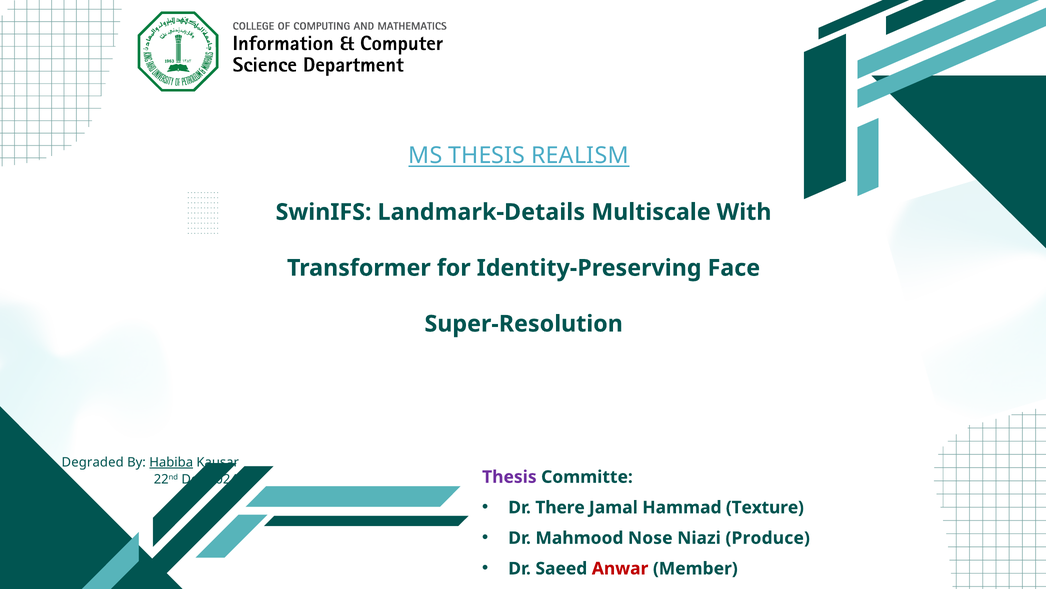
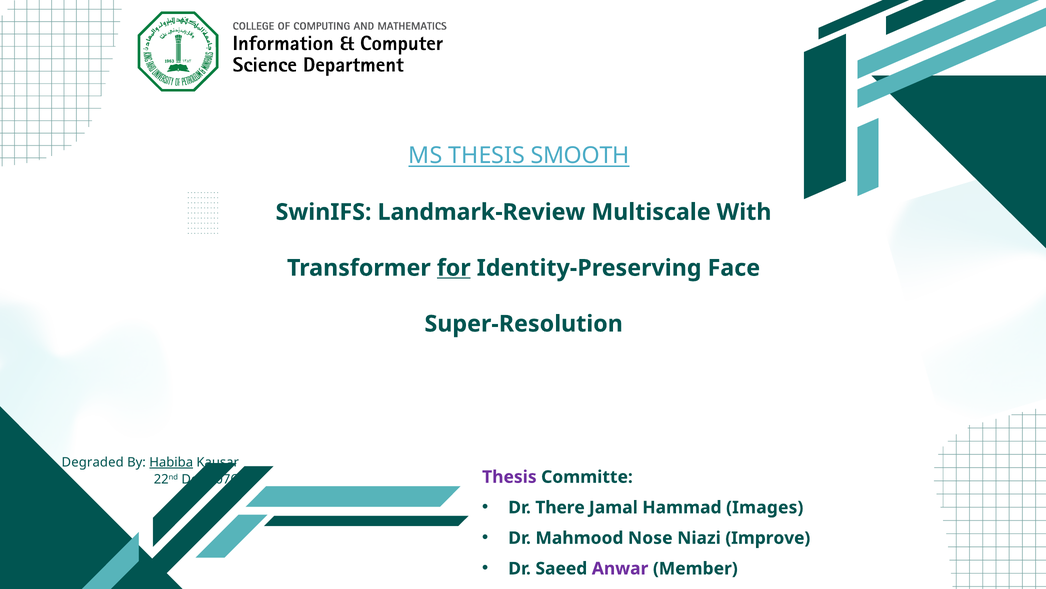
REALISM: REALISM -> SMOOTH (580, 156)
Landmark-Details: Landmark-Details -> Landmark-Review (481, 212)
for underline: none -> present (454, 268)
2024: 2024 -> 2076 (223, 479)
Texture: Texture -> Images (765, 507)
Produce: Produce -> Improve (768, 538)
Anwar colour: red -> purple (620, 568)
